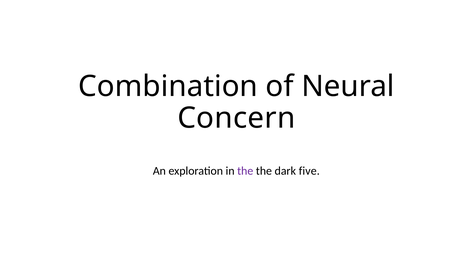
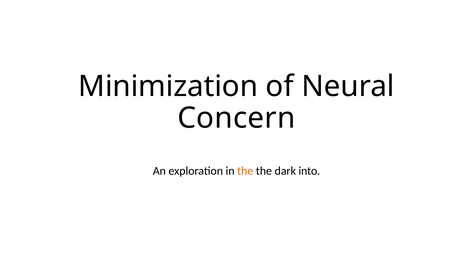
Combination: Combination -> Minimization (168, 86)
the colour: purple -> orange (245, 171)
five: five -> into (309, 171)
